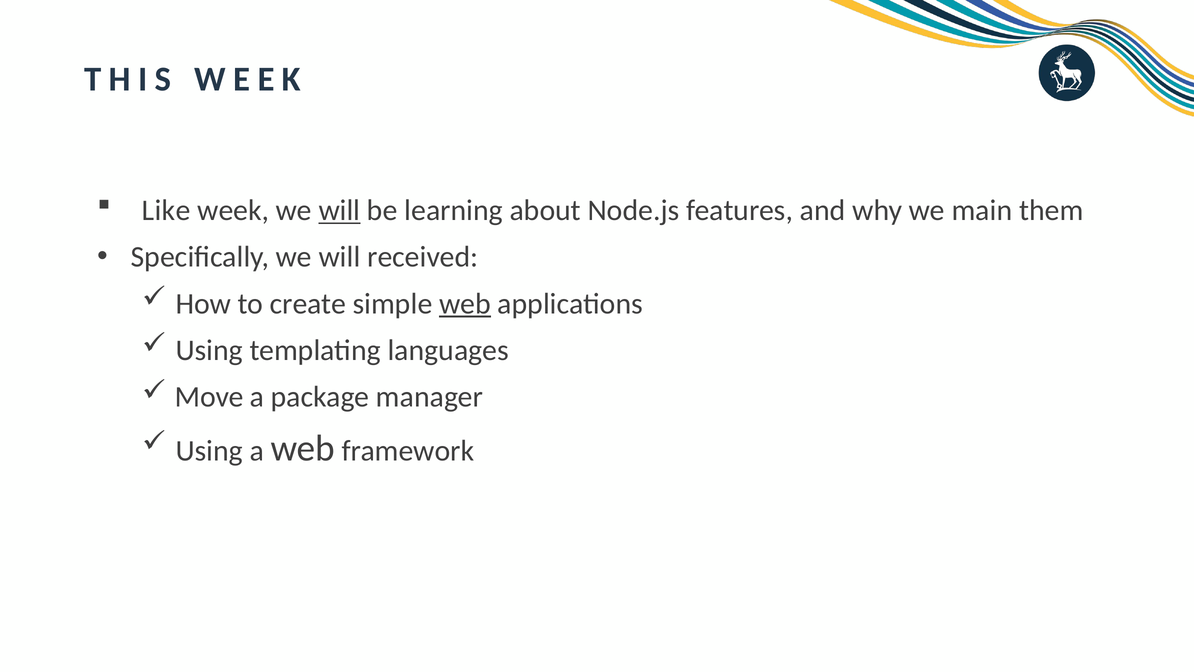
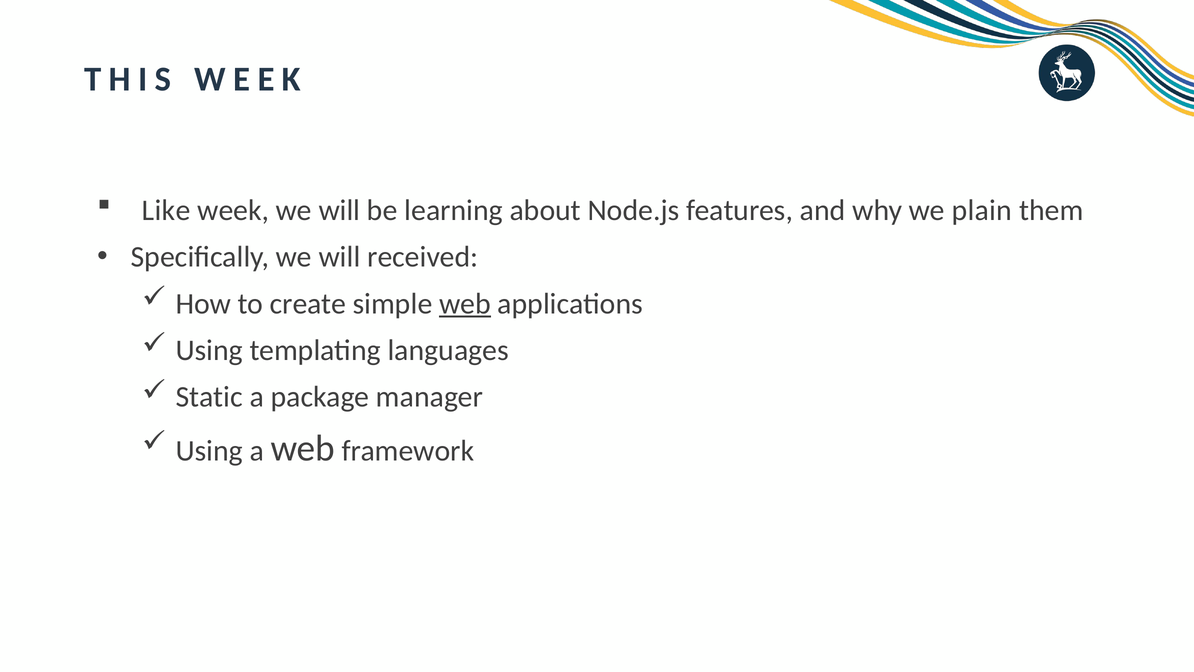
will underline: present -> none (339, 210)
main: main -> plain (982, 210)
Move: Move -> Static (209, 397)
